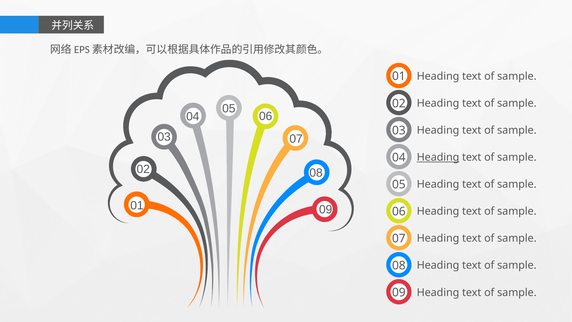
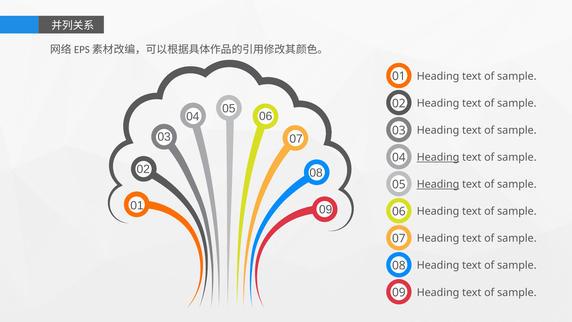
Heading underline: none -> present (438, 184)
